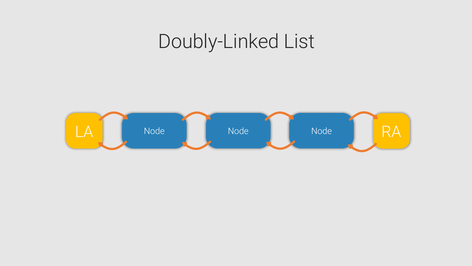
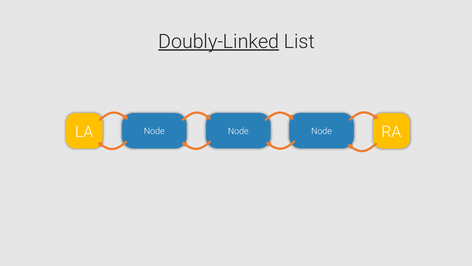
Doubly-Linked underline: none -> present (219, 41)
